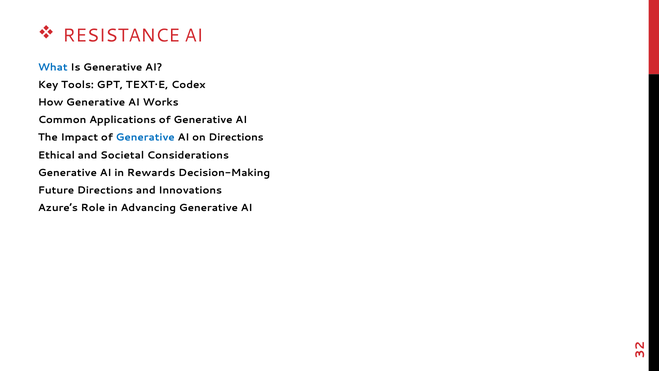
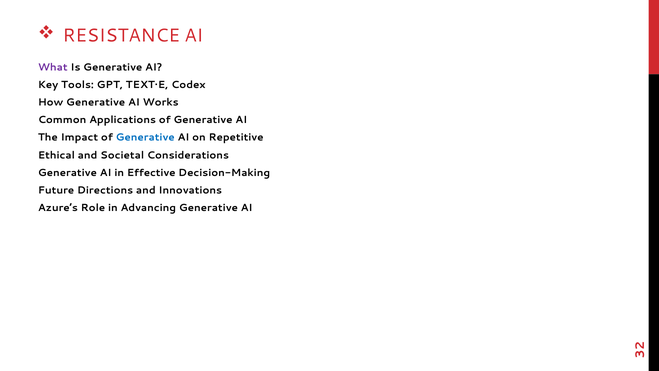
What colour: blue -> purple (53, 67)
on Directions: Directions -> Repetitive (236, 137)
Rewards: Rewards -> Effective (151, 172)
